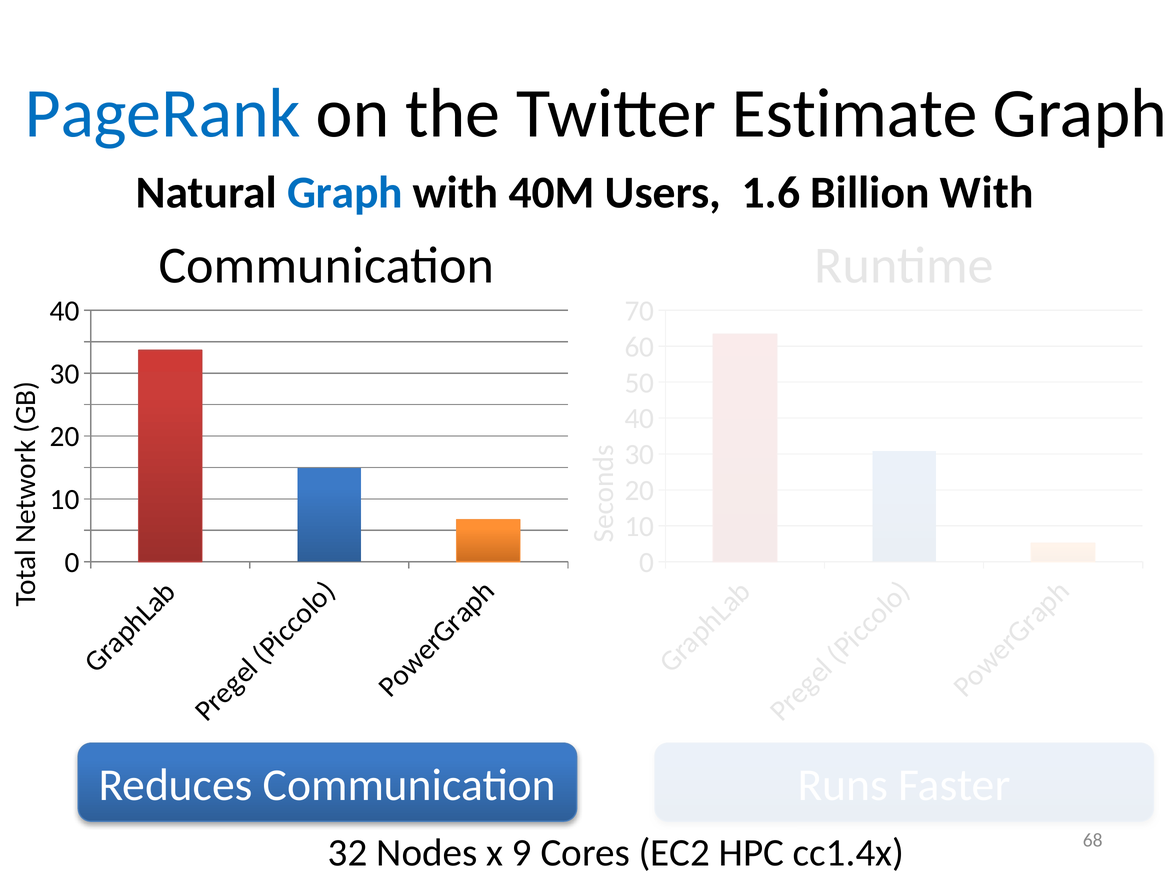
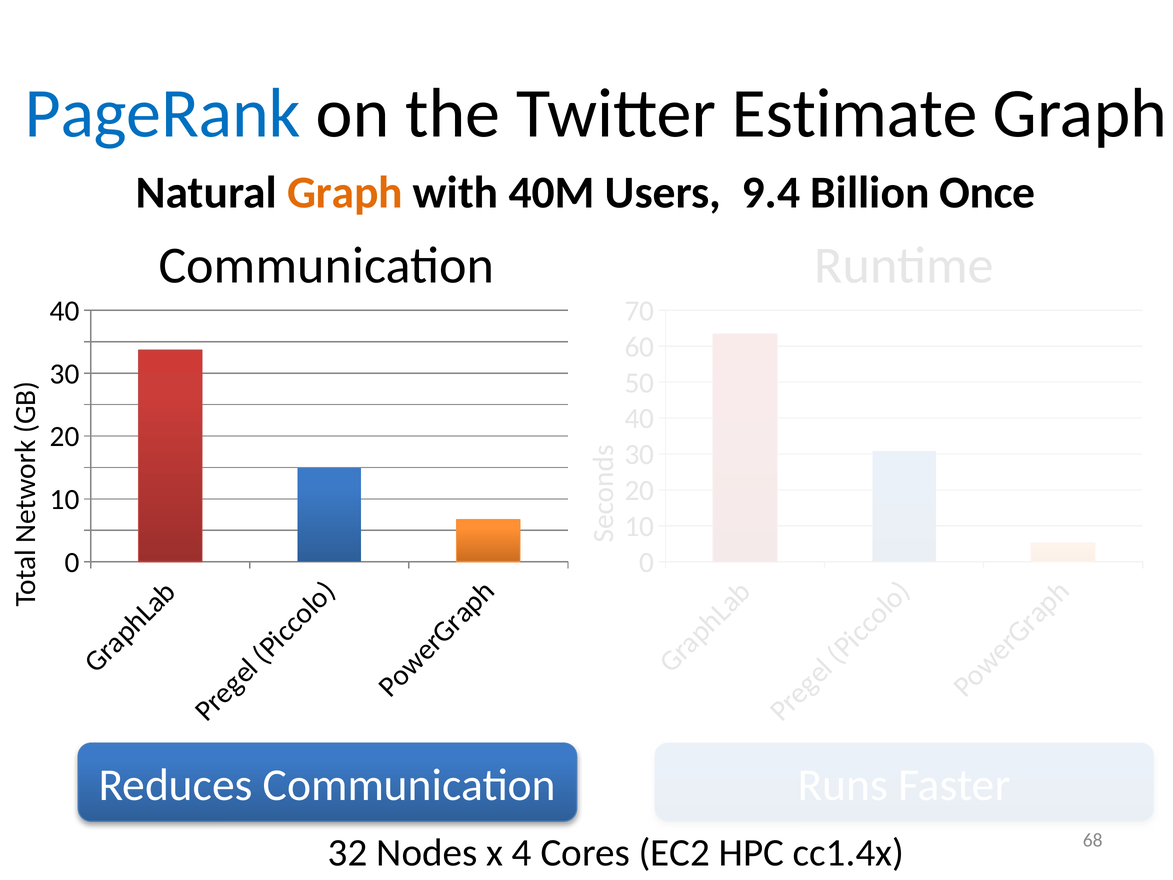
Graph colour: blue -> orange (345, 193)
1.6: 1.6 -> 9.4 (771, 193)
Billion With: With -> Once (987, 193)
9: 9 -> 4 (522, 852)
